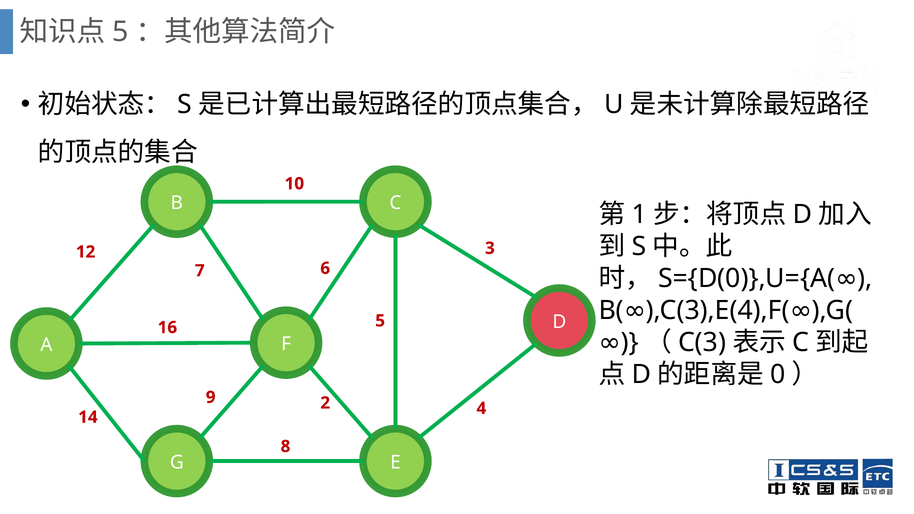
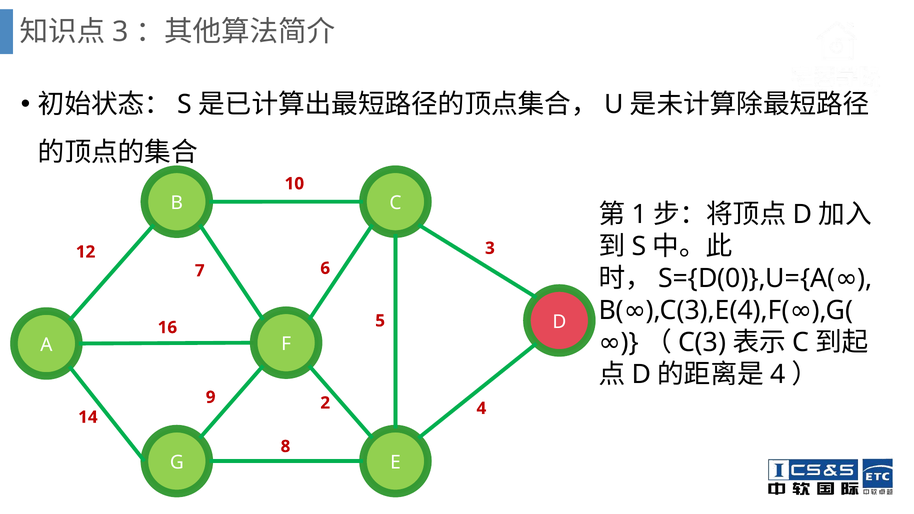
5: 5 -> 3 (121, 32)
0: 0 -> 4 (778, 375)
